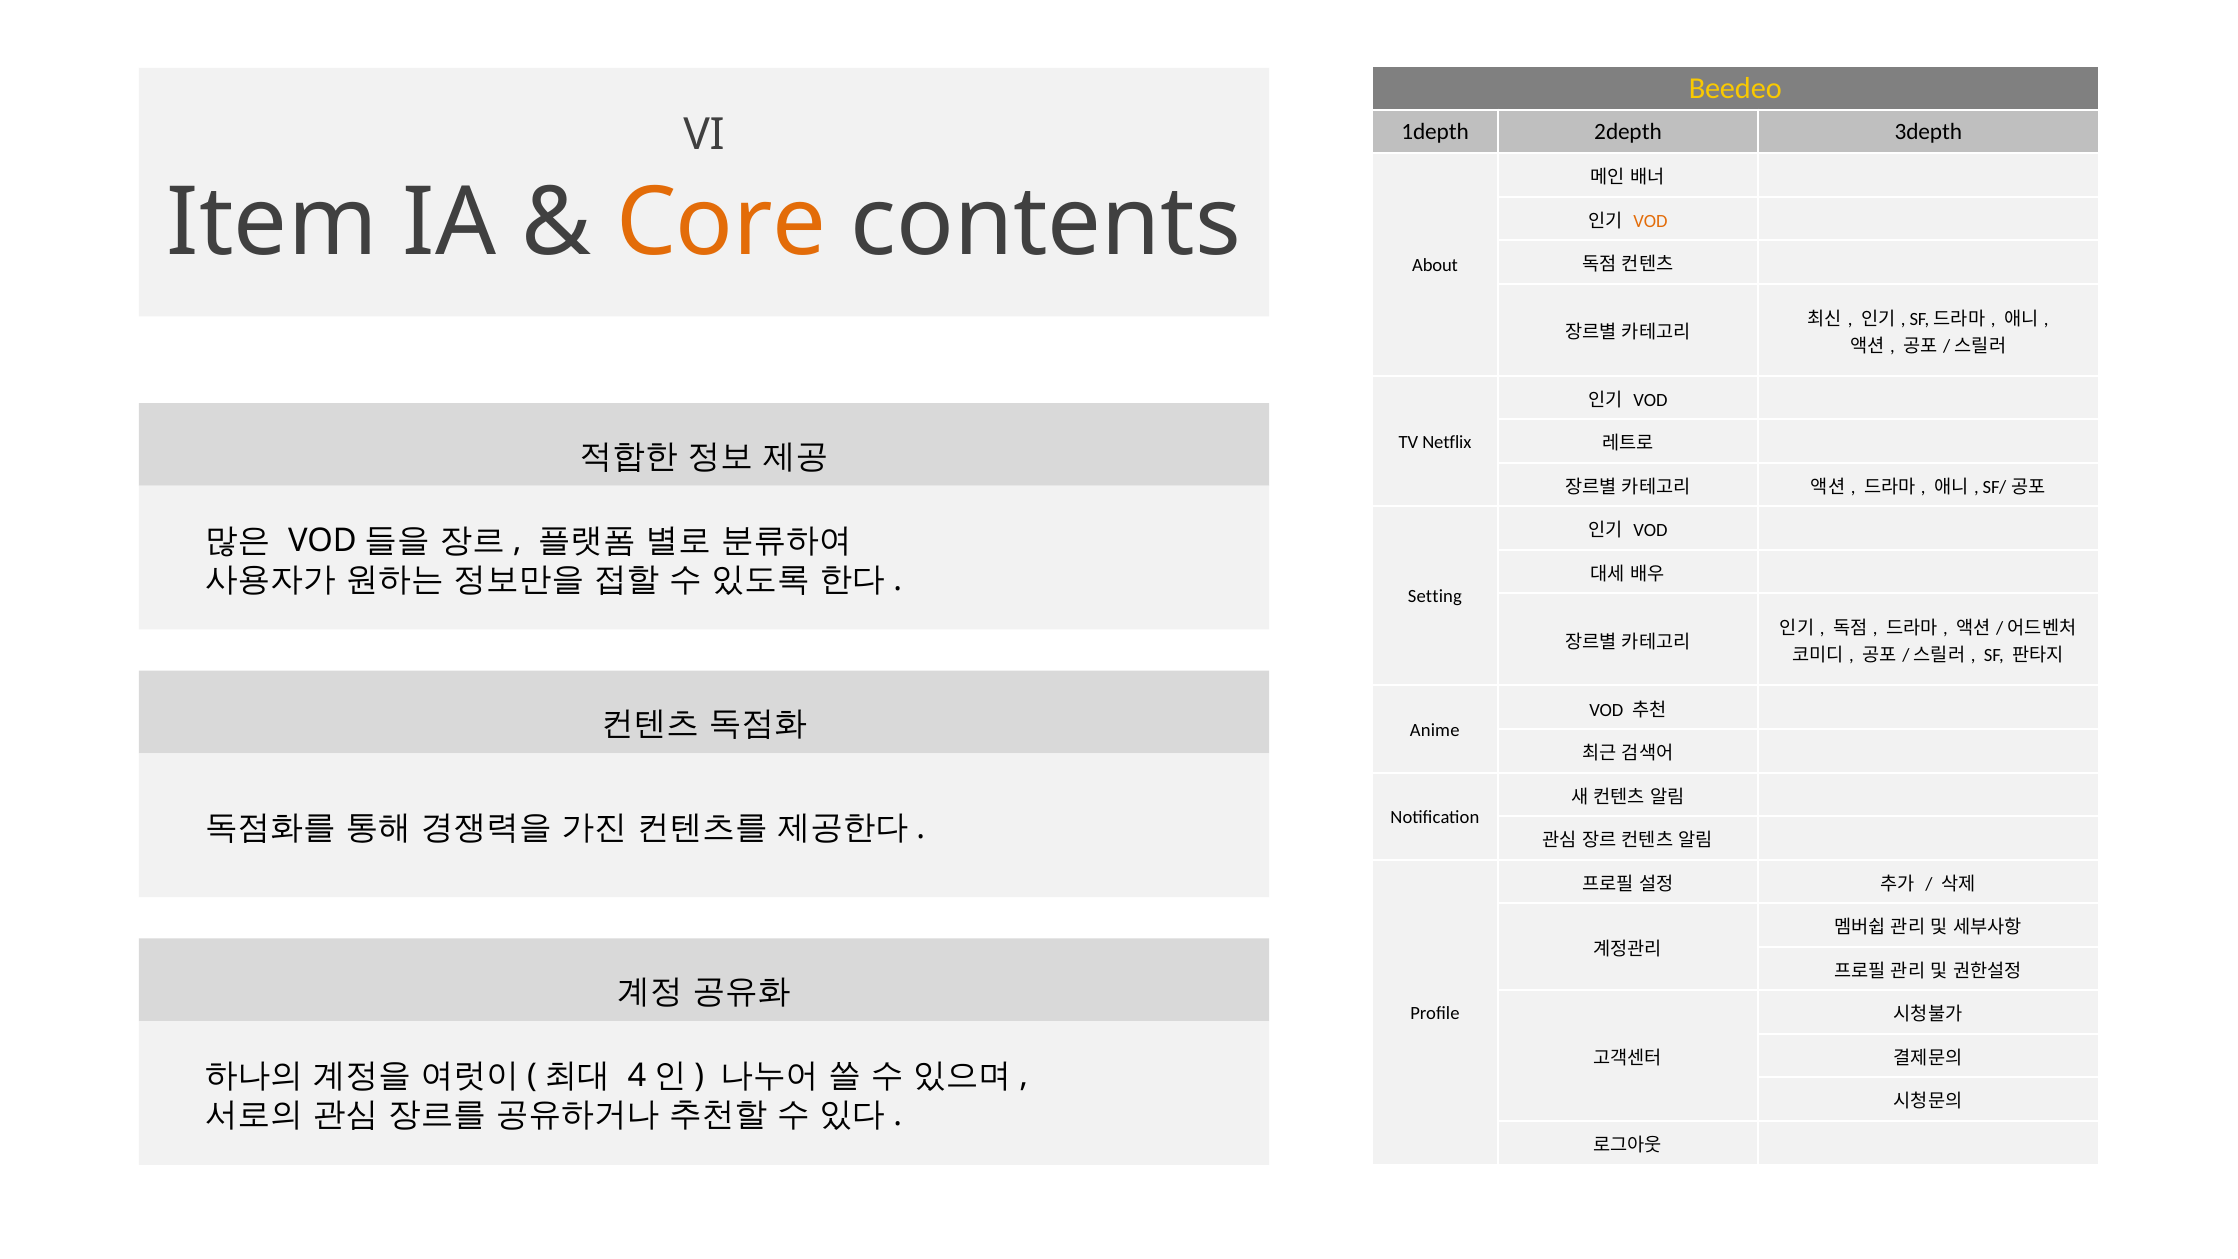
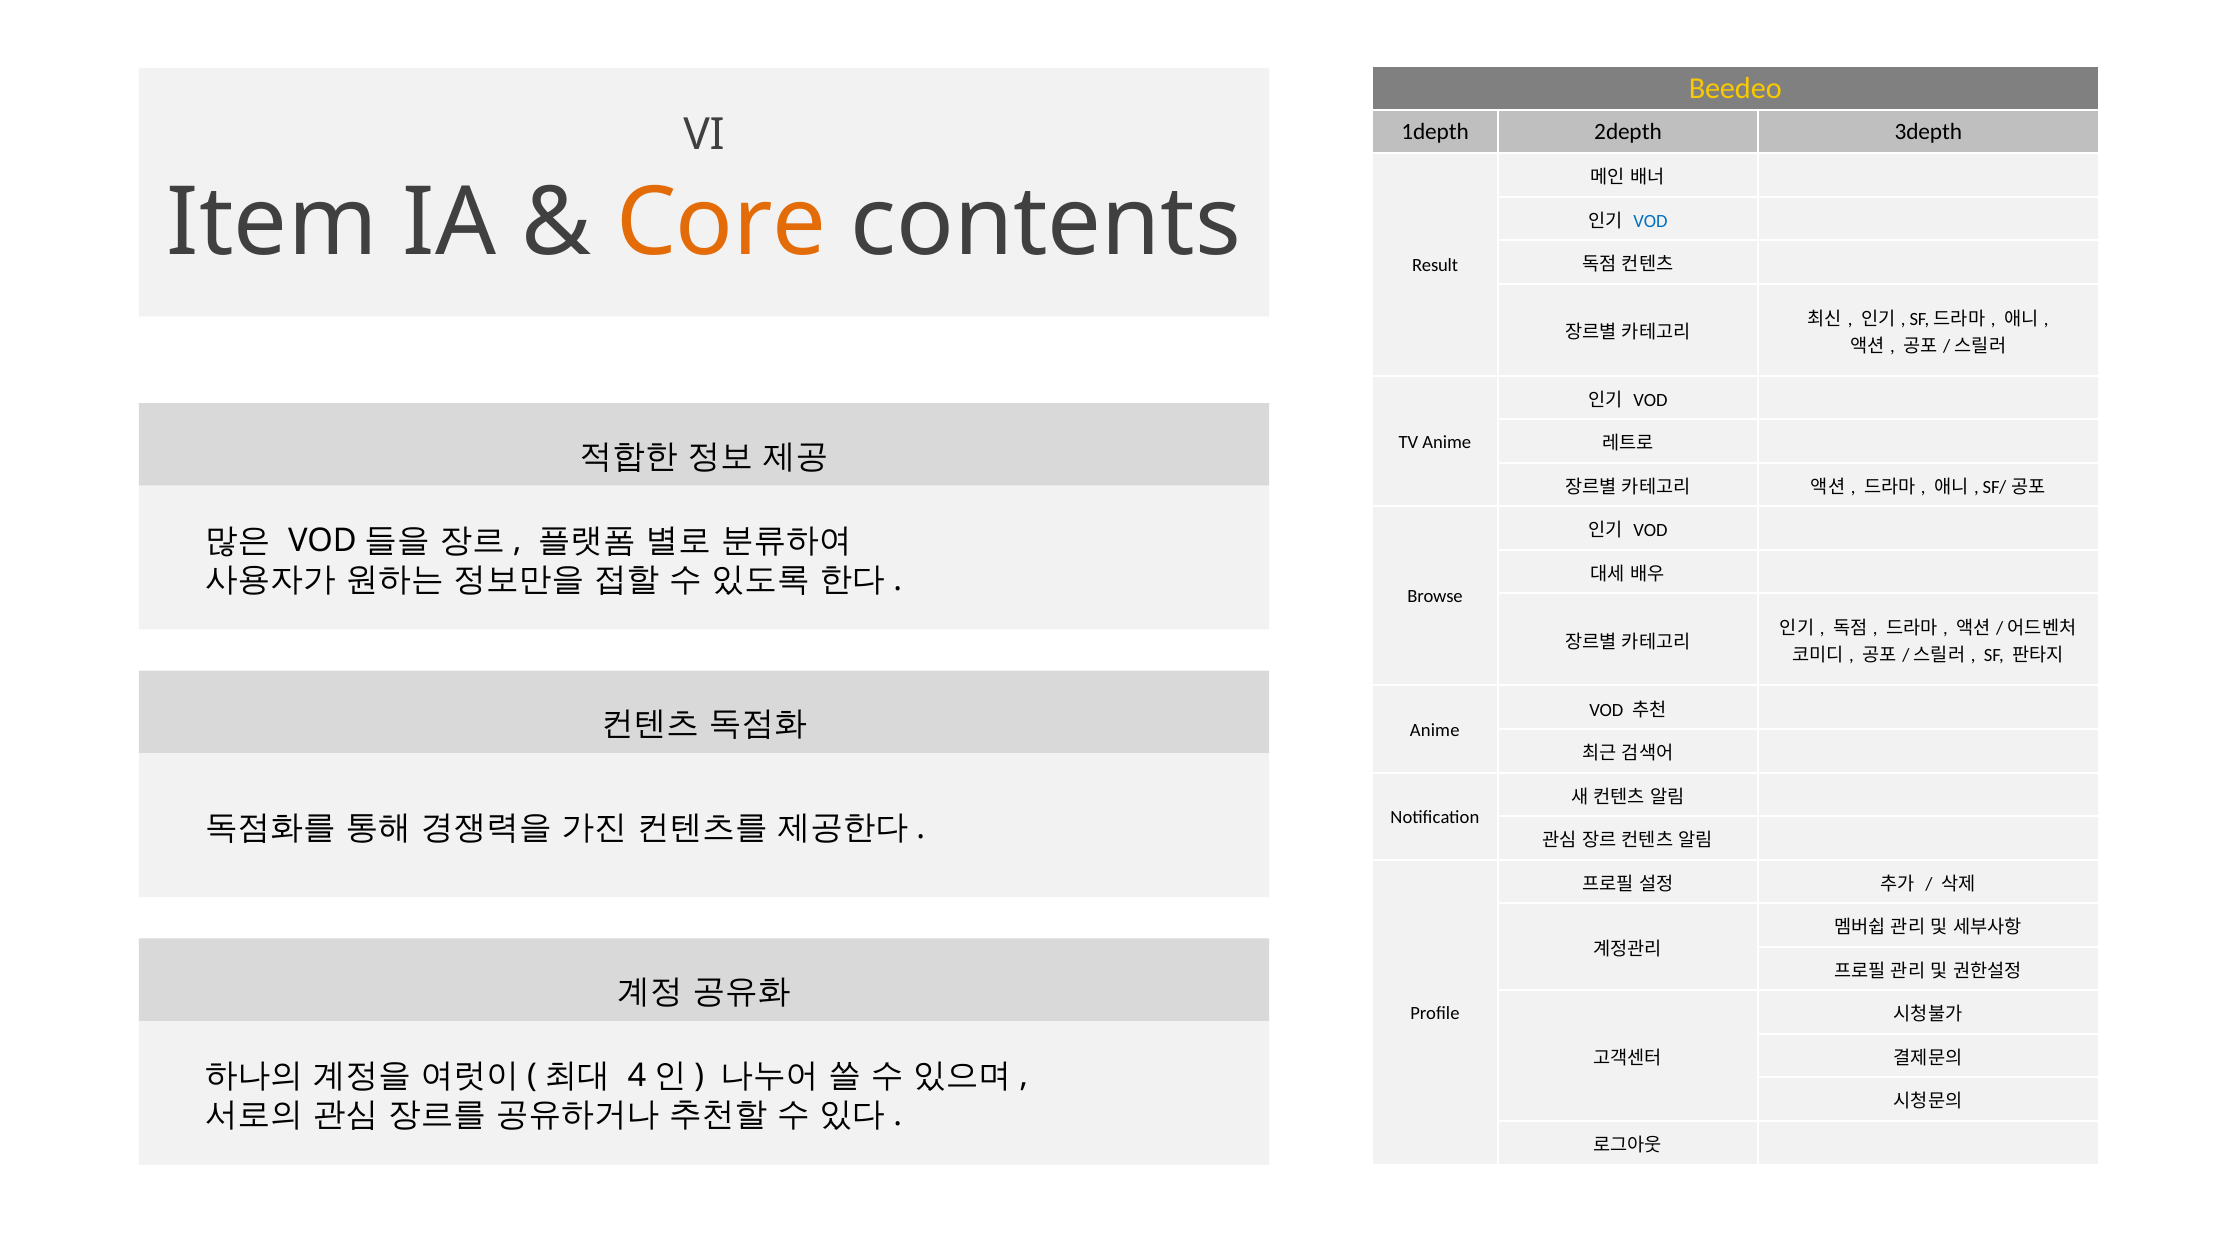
VOD colour: orange -> blue (1651, 221)
About: About -> Result (1435, 265)
TV Netflix: Netflix -> Anime (1447, 442)
Setting: Setting -> Browse (1435, 597)
